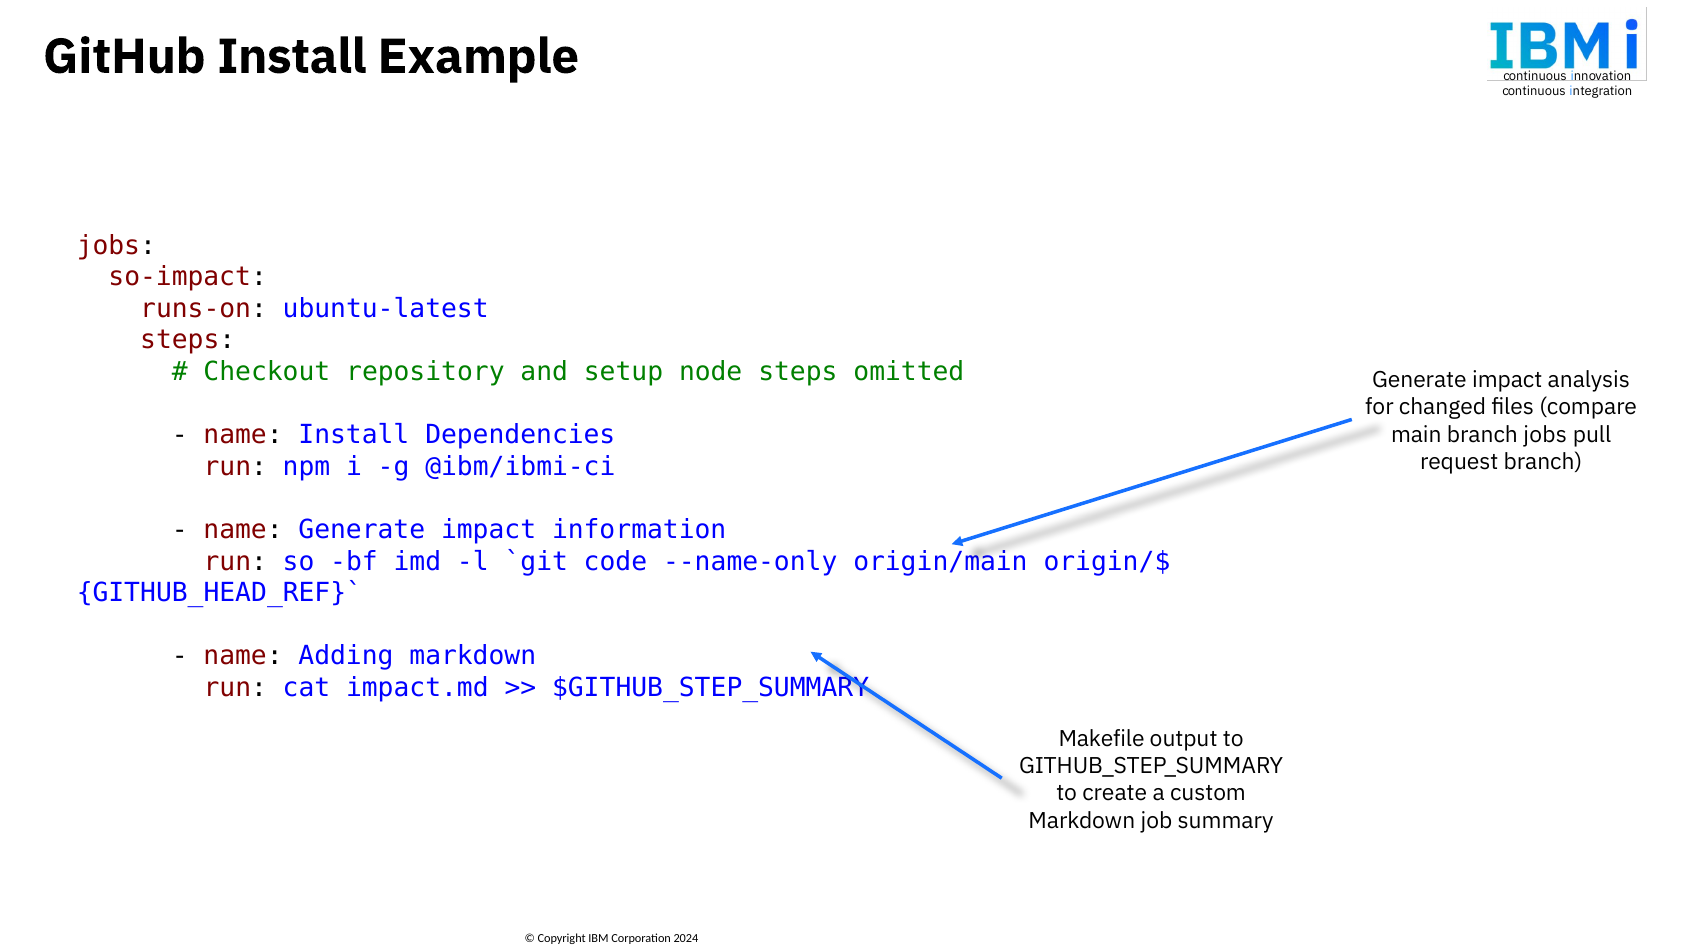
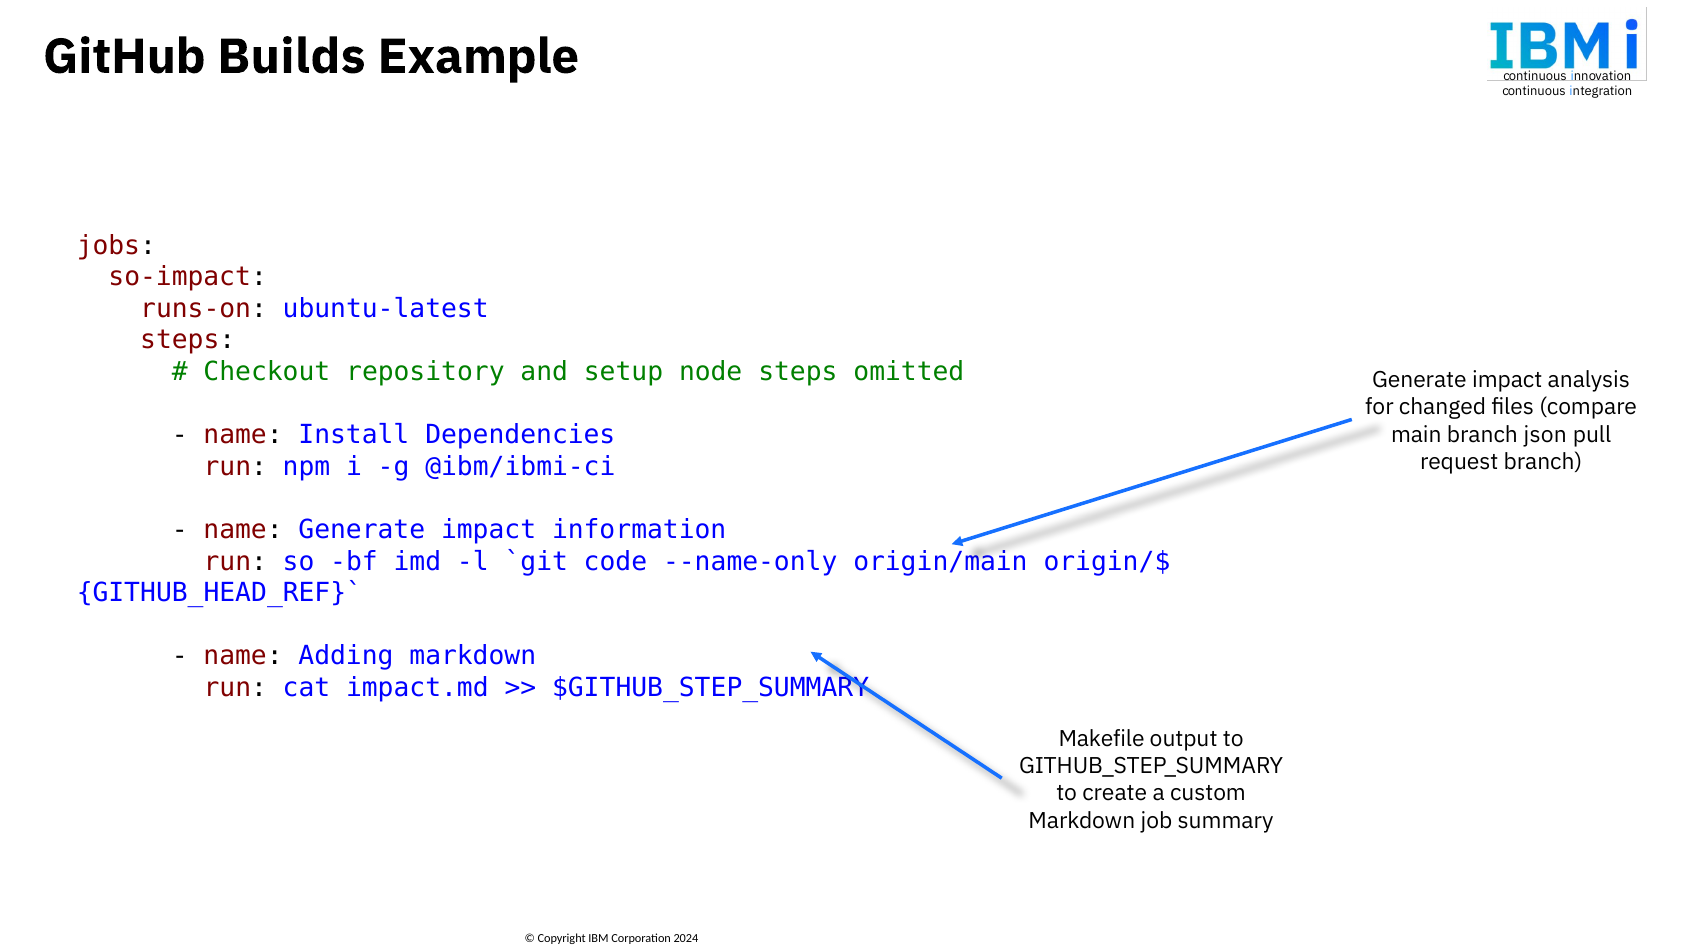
GitHub Install: Install -> Builds (291, 57)
branch jobs: jobs -> json (1545, 435)
